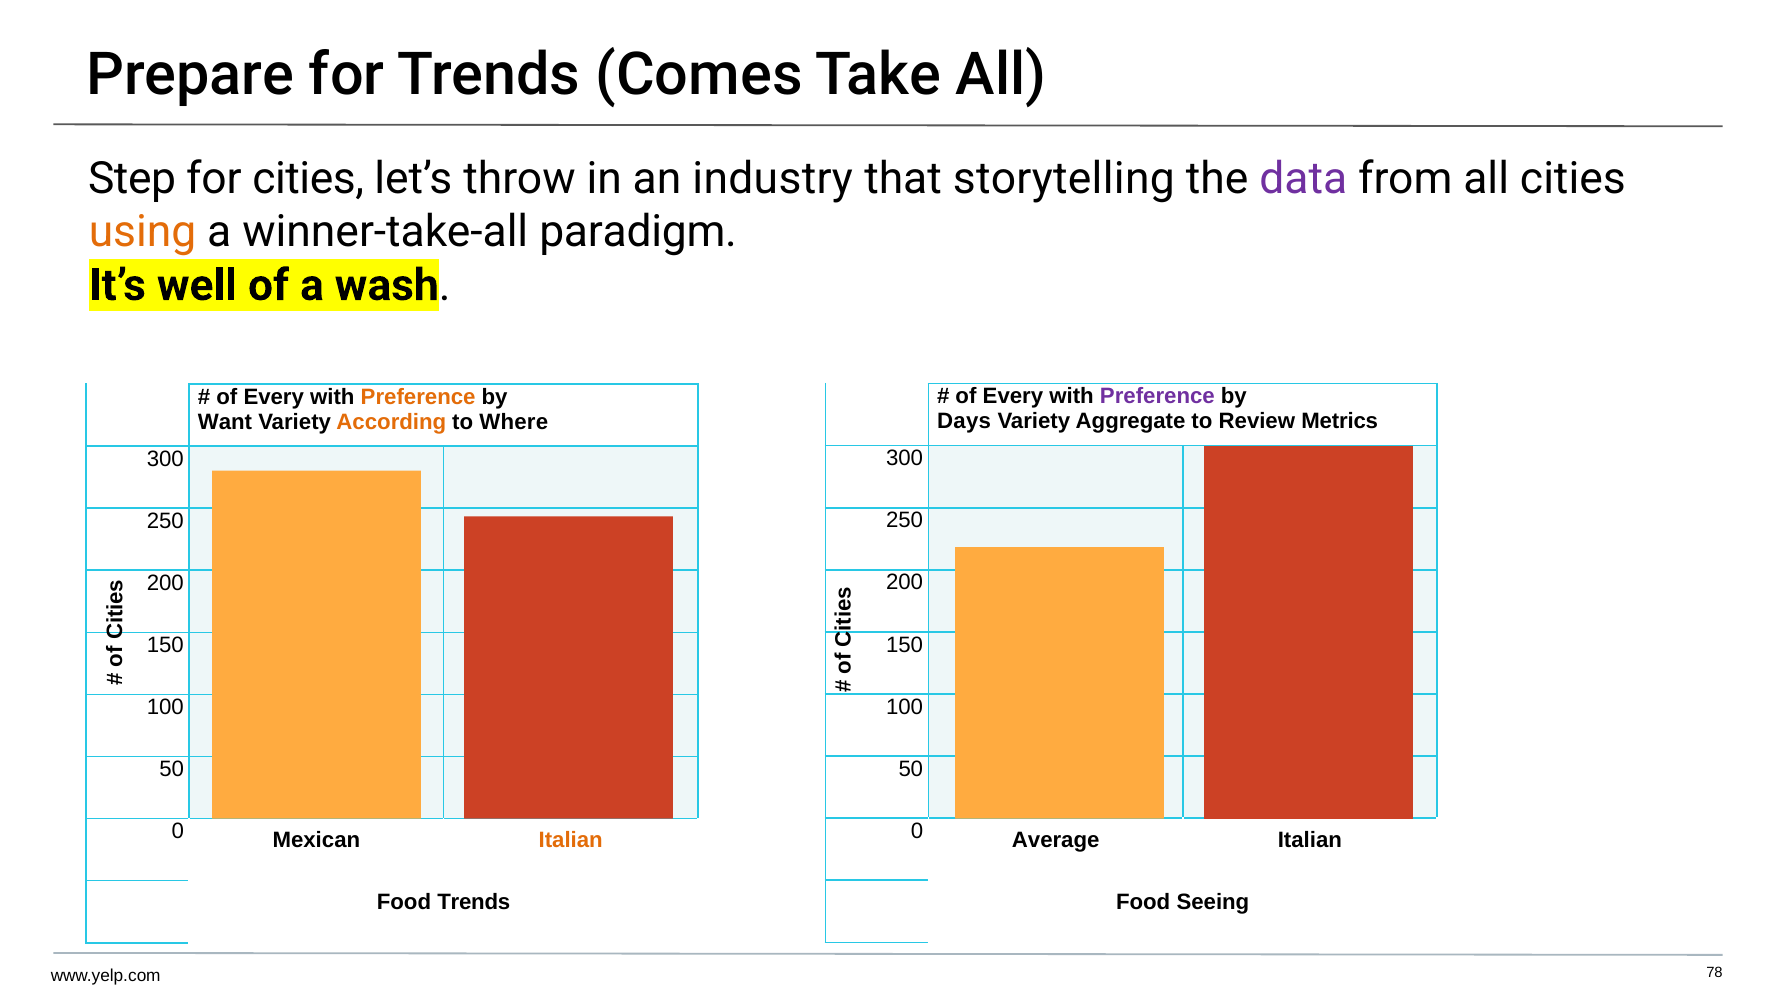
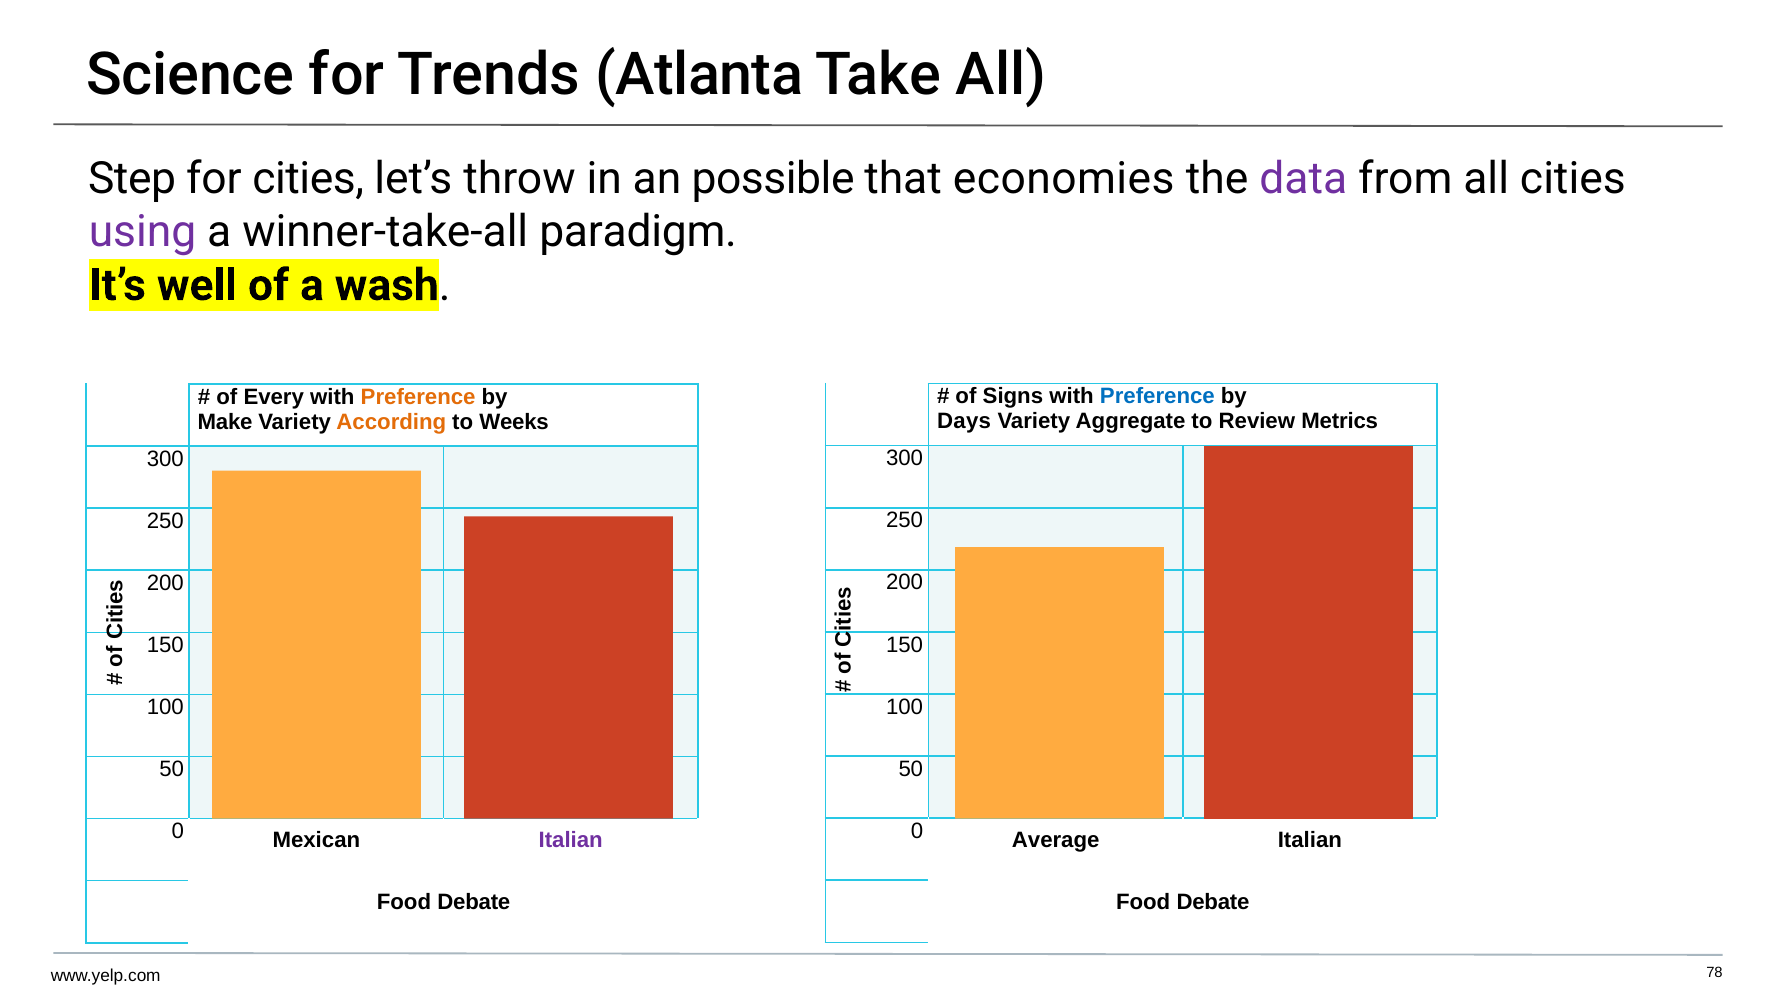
Prepare: Prepare -> Science (190, 75)
Comes: Comes -> Atlanta (699, 75)
industry: industry -> possible (773, 179)
storytelling: storytelling -> economies (1064, 179)
using colour: orange -> purple (143, 232)
Every: Every -> Signs (1013, 396)
Preference colour: purple -> blue (1157, 396)
Want: Want -> Make (225, 422)
Where: Where -> Weeks (514, 422)
Italian colour: orange -> purple (571, 840)
Seeing: Seeing -> Debate (1213, 902)
Trends: Trends -> Debate (474, 902)
